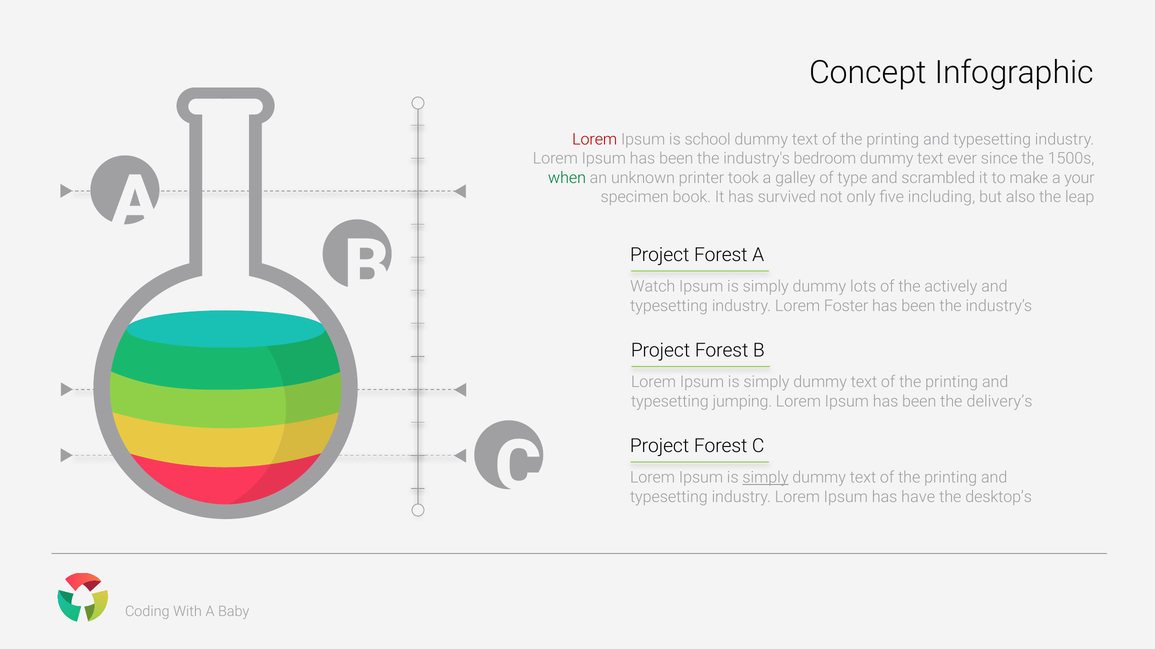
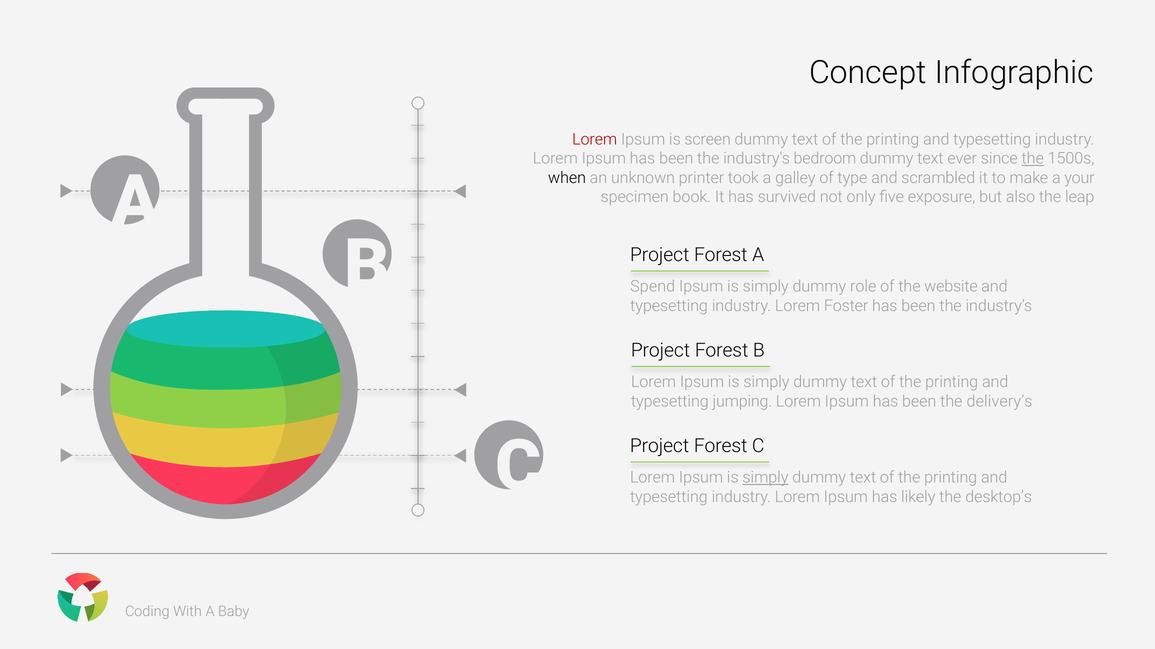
school: school -> screen (708, 139)
the underline: none -> present (1033, 159)
when colour: green -> black (567, 178)
including: including -> exposure (942, 197)
Watch: Watch -> Spend (653, 287)
lots: lots -> role (863, 287)
actively: actively -> website (951, 287)
have: have -> likely (918, 497)
